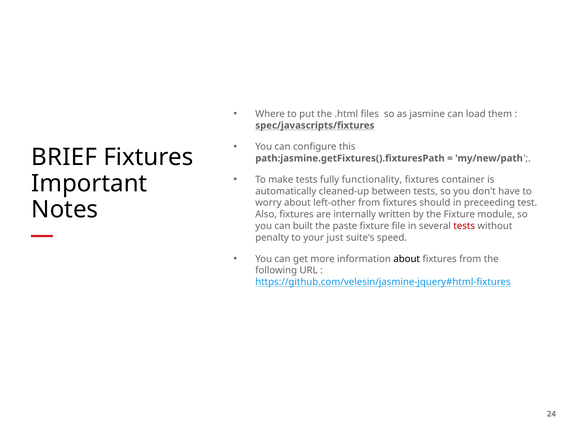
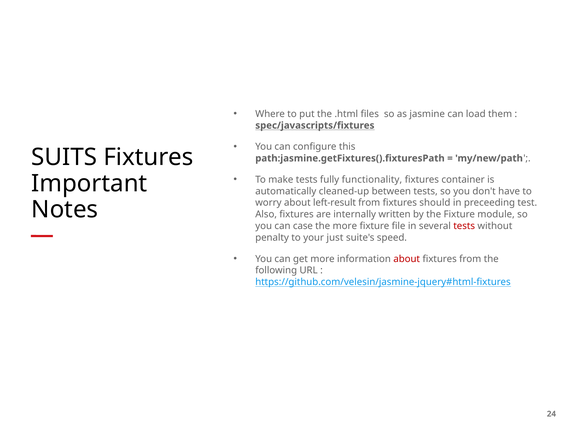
BRIEF: BRIEF -> SUITS (64, 157)
left-other: left-other -> left-result (334, 203)
built: built -> case (303, 226)
the paste: paste -> more (345, 226)
about colour: black -> red (407, 259)
